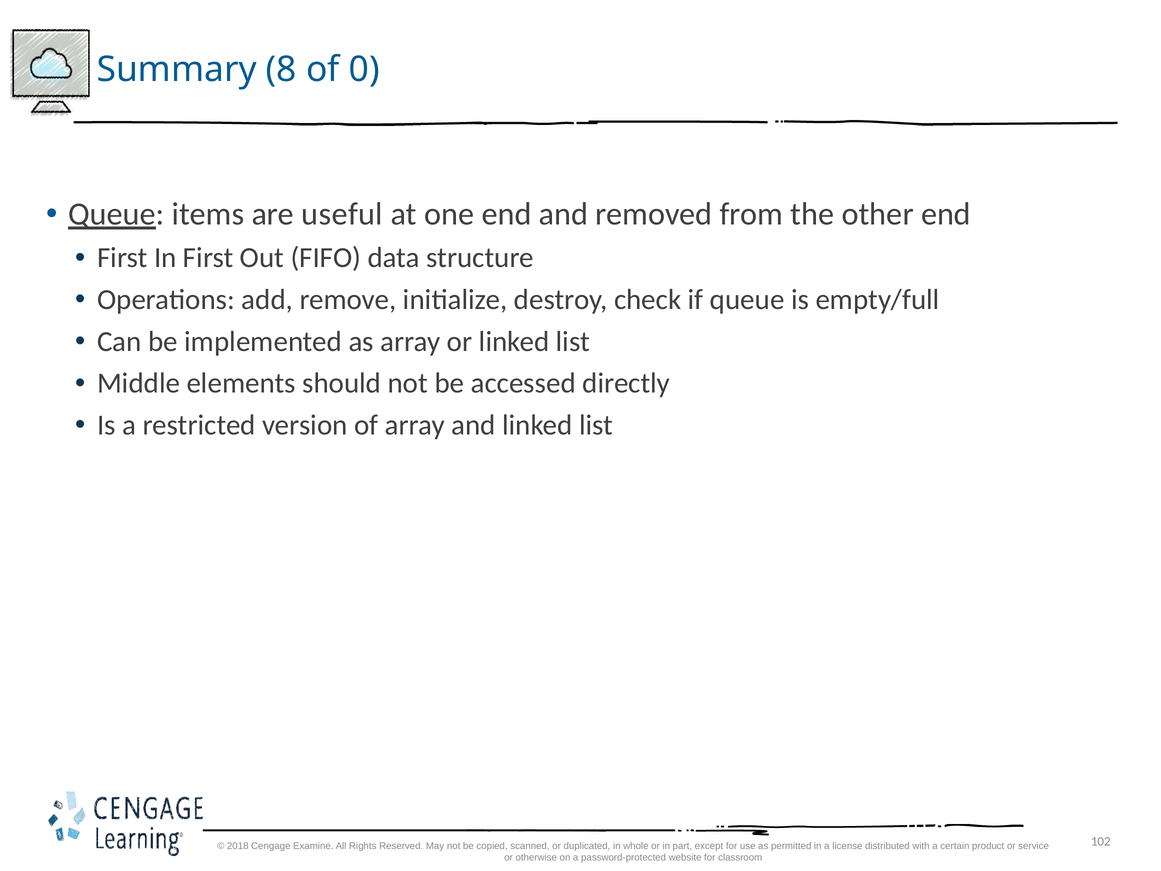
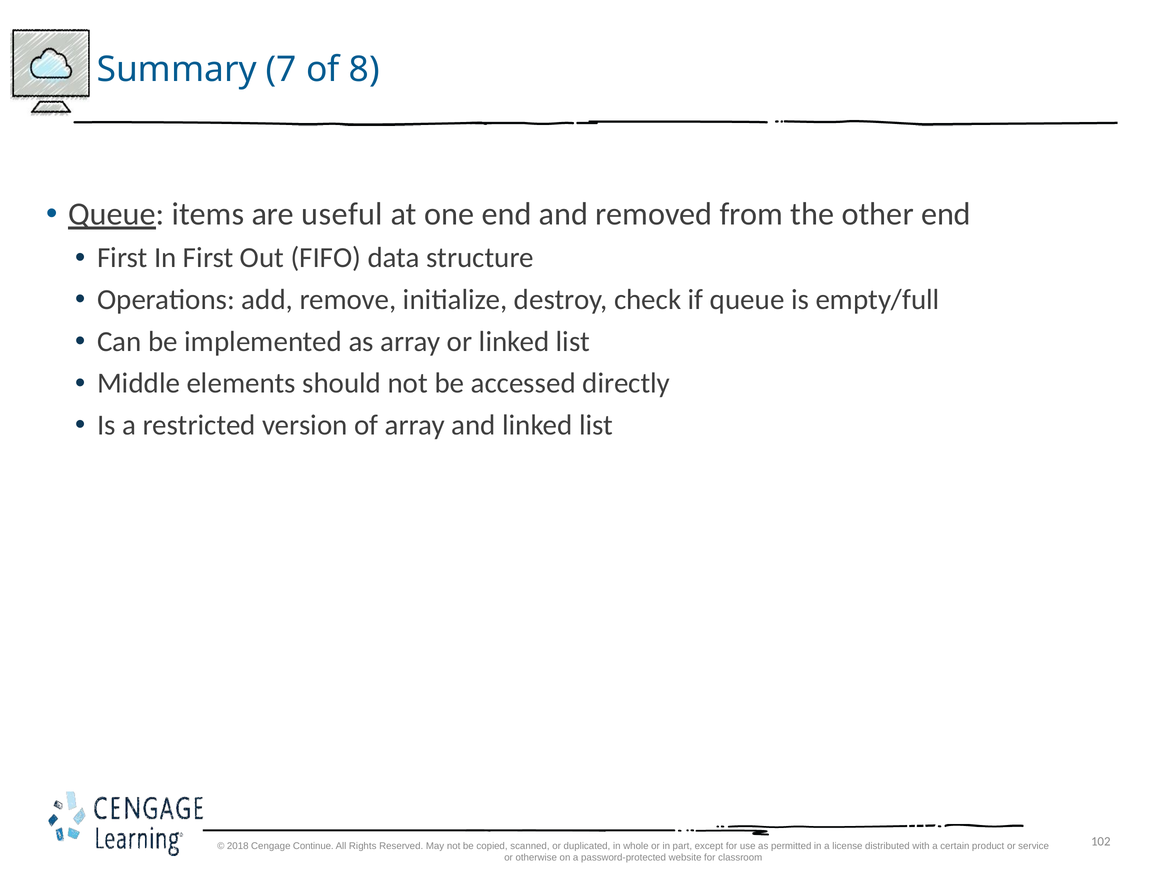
8: 8 -> 7 (281, 70)
0: 0 -> 8 (364, 70)
Examine: Examine -> Continue (313, 846)
